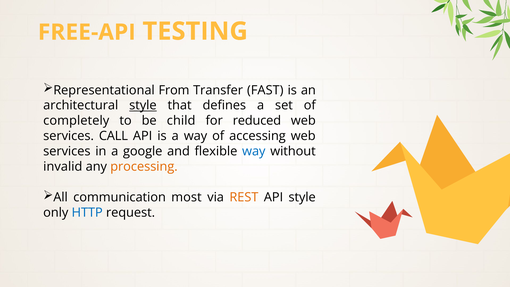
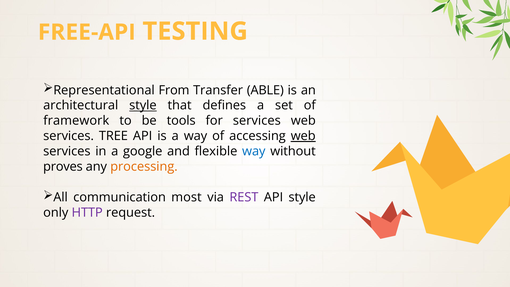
FAST: FAST -> ABLE (265, 90)
completely: completely -> framework (76, 121)
child: child -> tools (181, 121)
for reduced: reduced -> services (257, 121)
CALL: CALL -> TREE (113, 136)
web underline: none -> present (303, 136)
invalid: invalid -> proves (63, 167)
REST colour: orange -> purple (244, 197)
HTTP colour: blue -> purple (87, 213)
